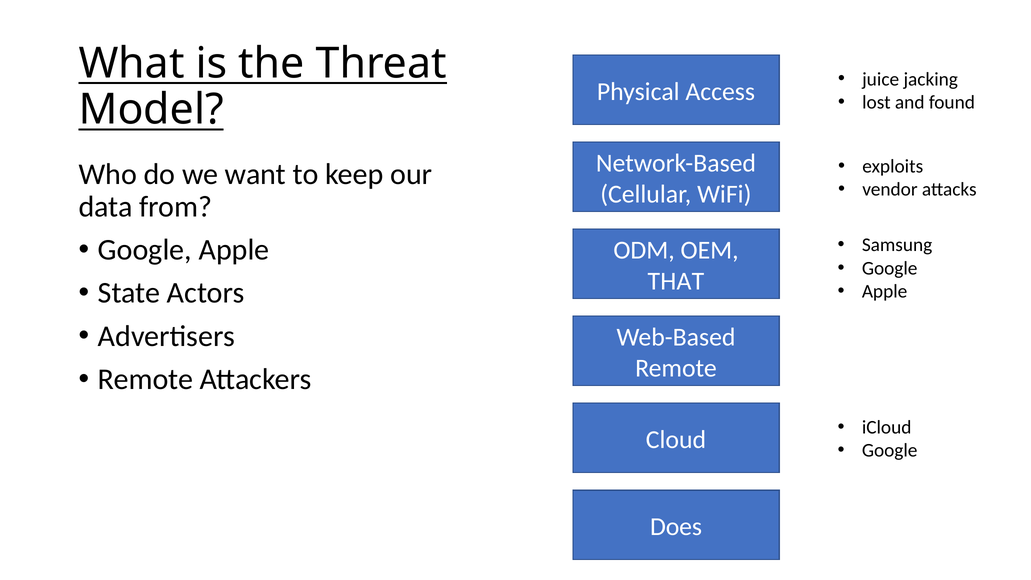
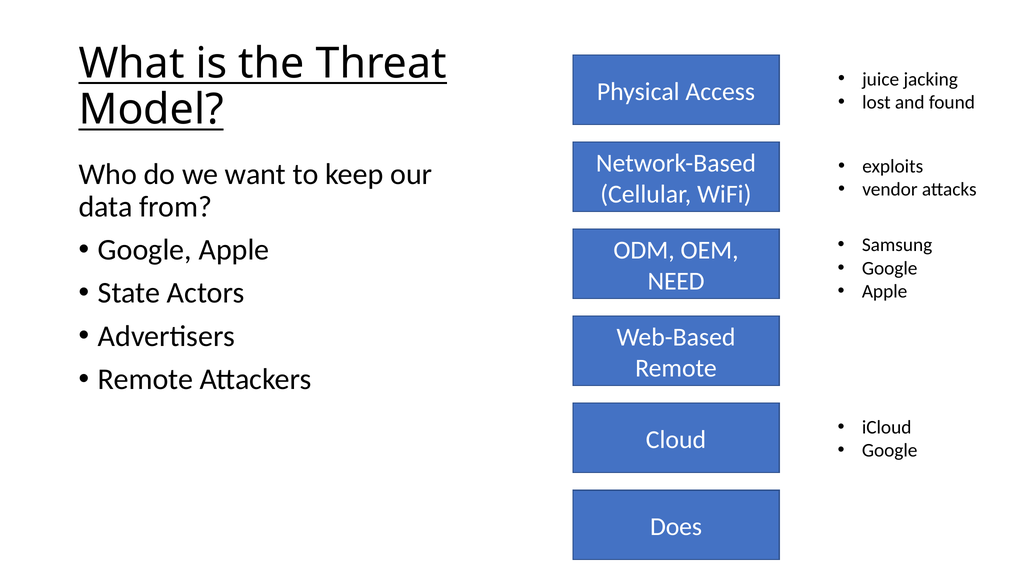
THAT: THAT -> NEED (676, 281)
